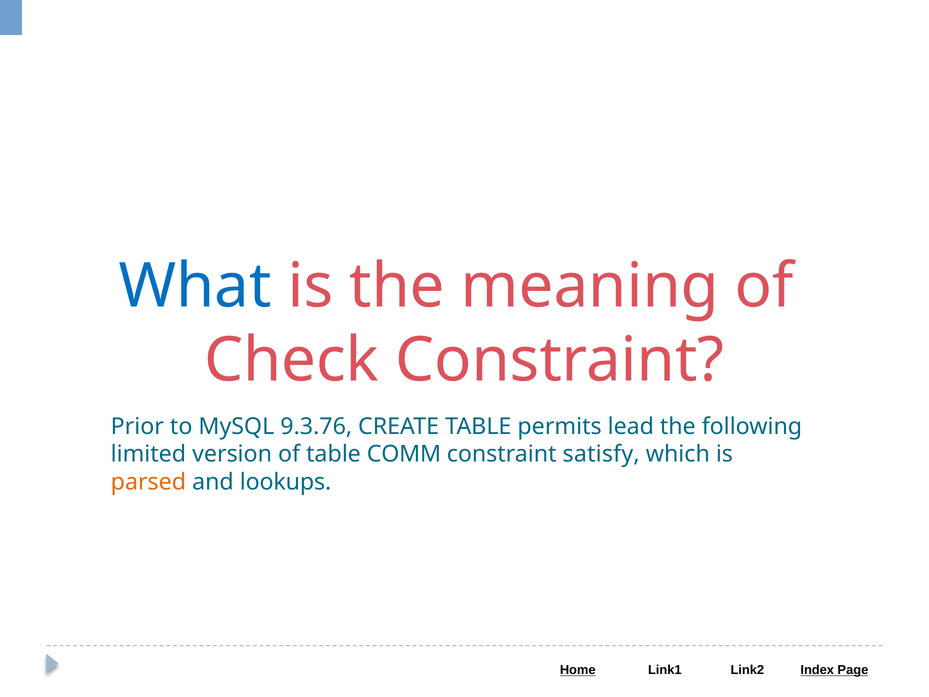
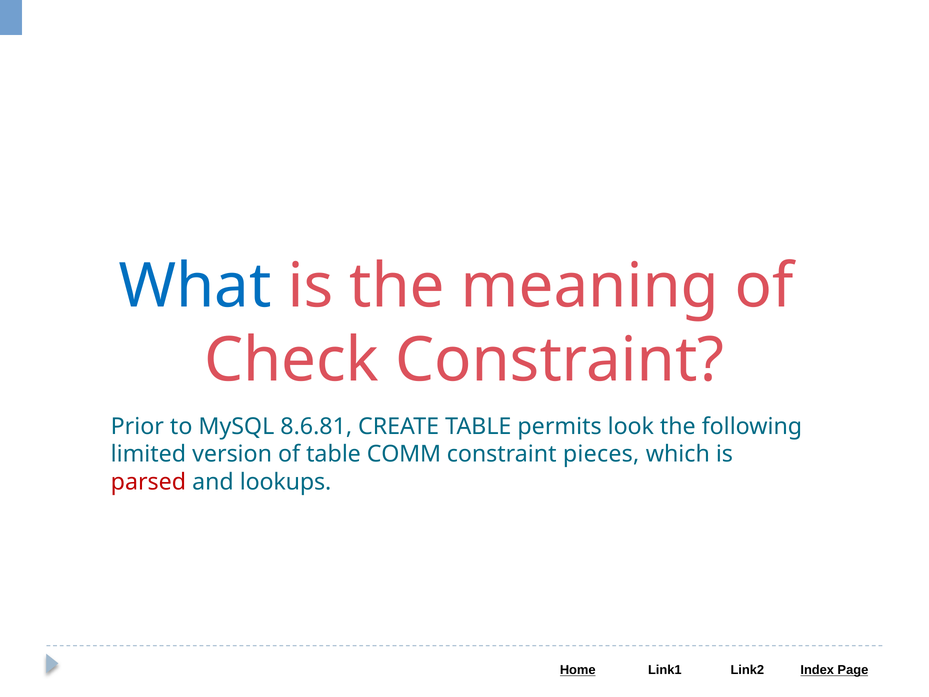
9.3.76: 9.3.76 -> 8.6.81 (316, 426)
lead: lead -> look (631, 426)
satisfy: satisfy -> pieces (601, 454)
parsed colour: orange -> red (148, 482)
